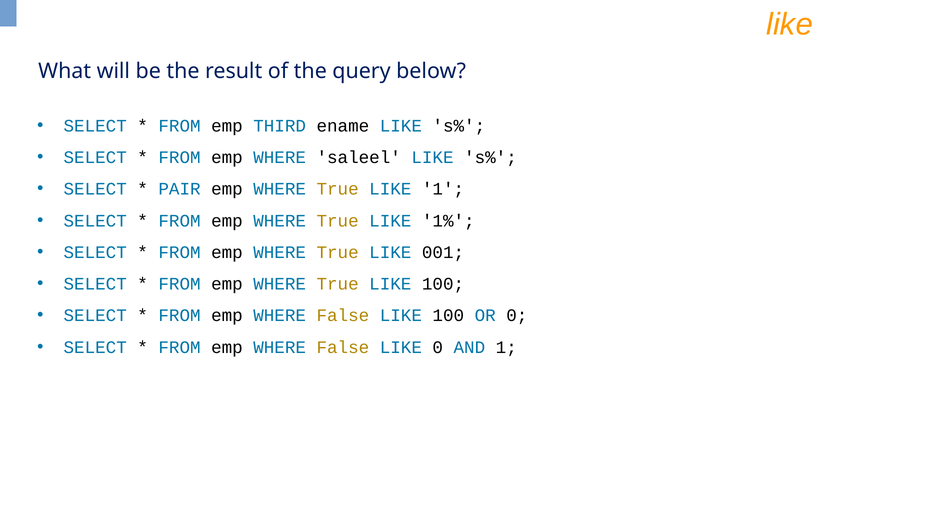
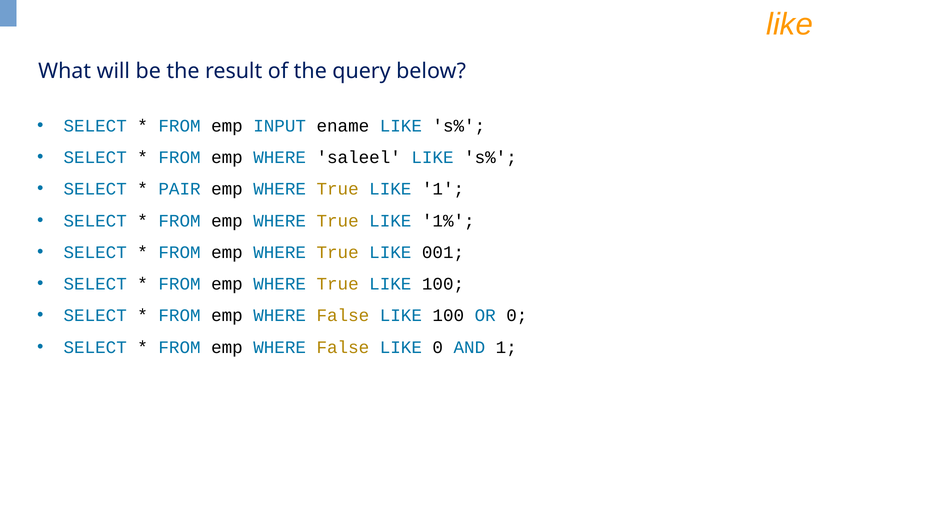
THIRD: THIRD -> INPUT (280, 126)
